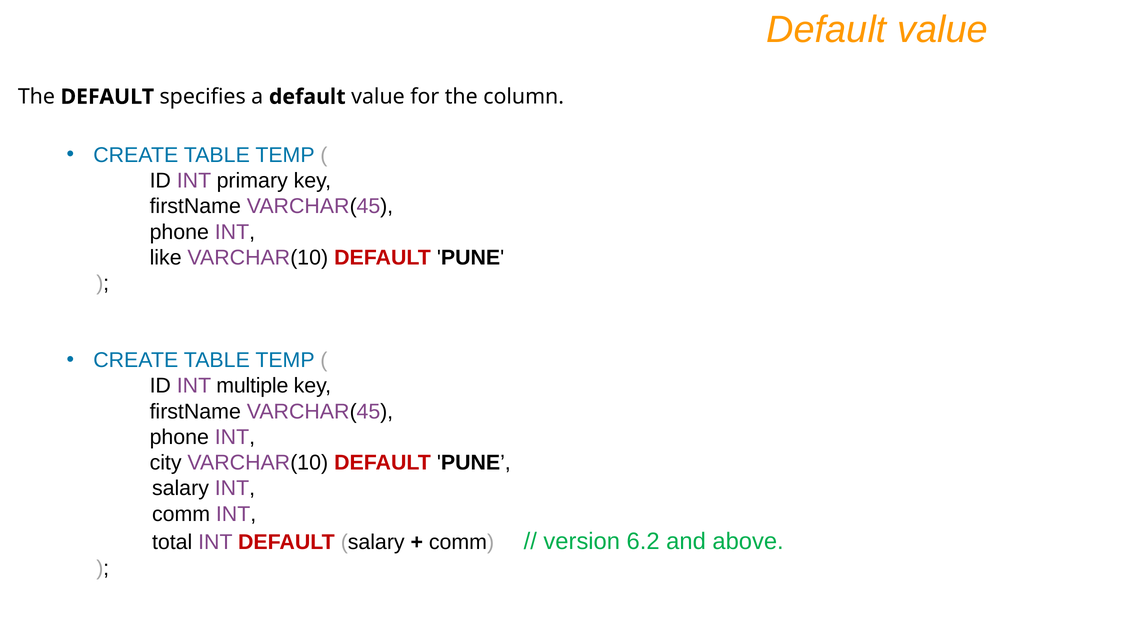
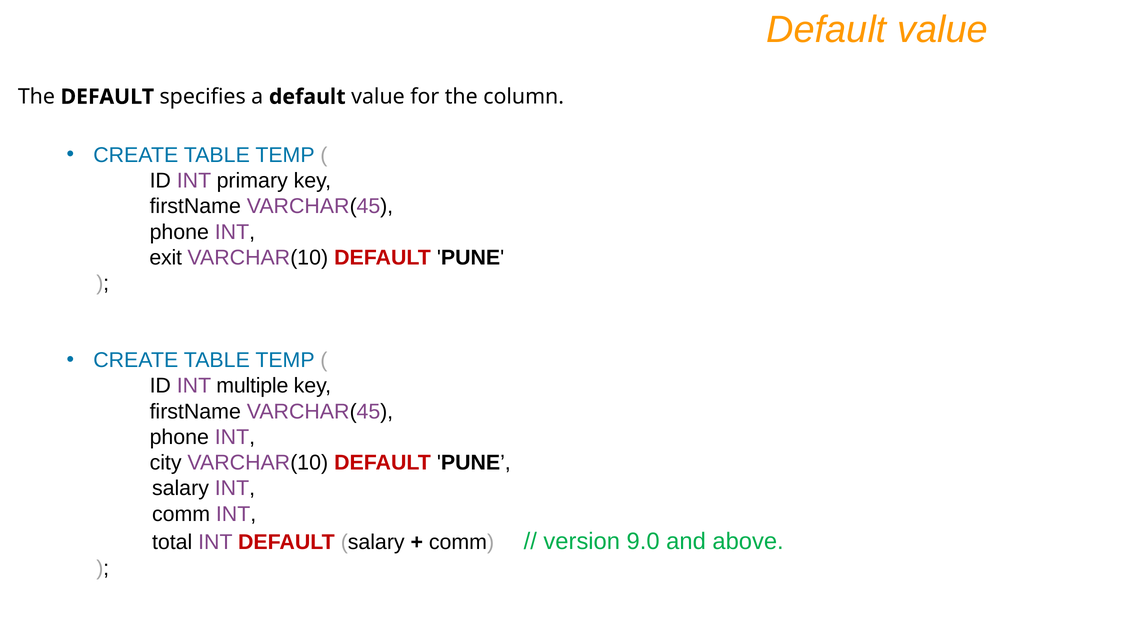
like: like -> exit (166, 257)
6.2: 6.2 -> 9.0 (643, 541)
